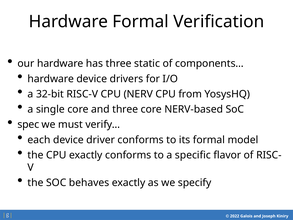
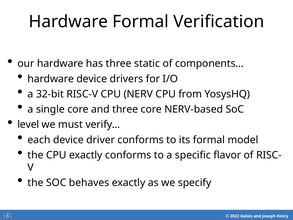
spec: spec -> level (28, 124)
